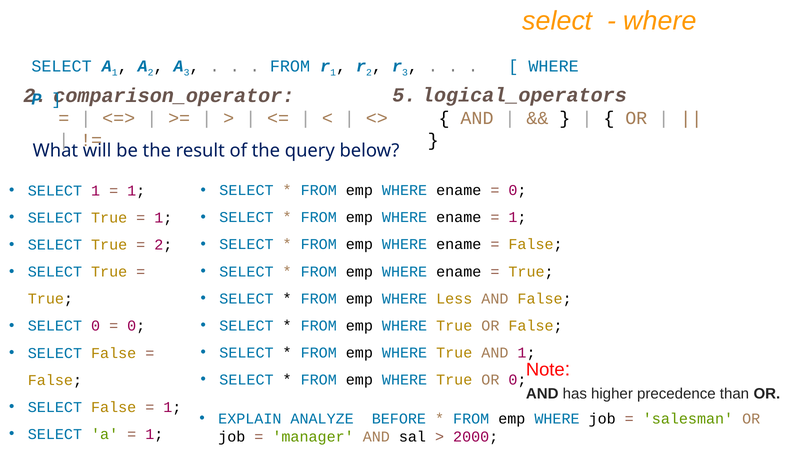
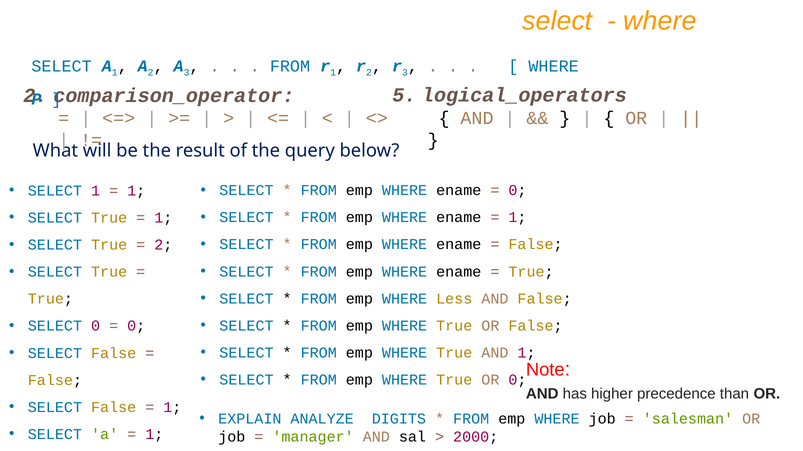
BEFORE: BEFORE -> DIGITS (399, 419)
